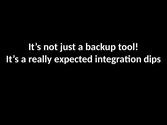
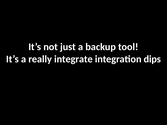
expected: expected -> integrate (73, 59)
